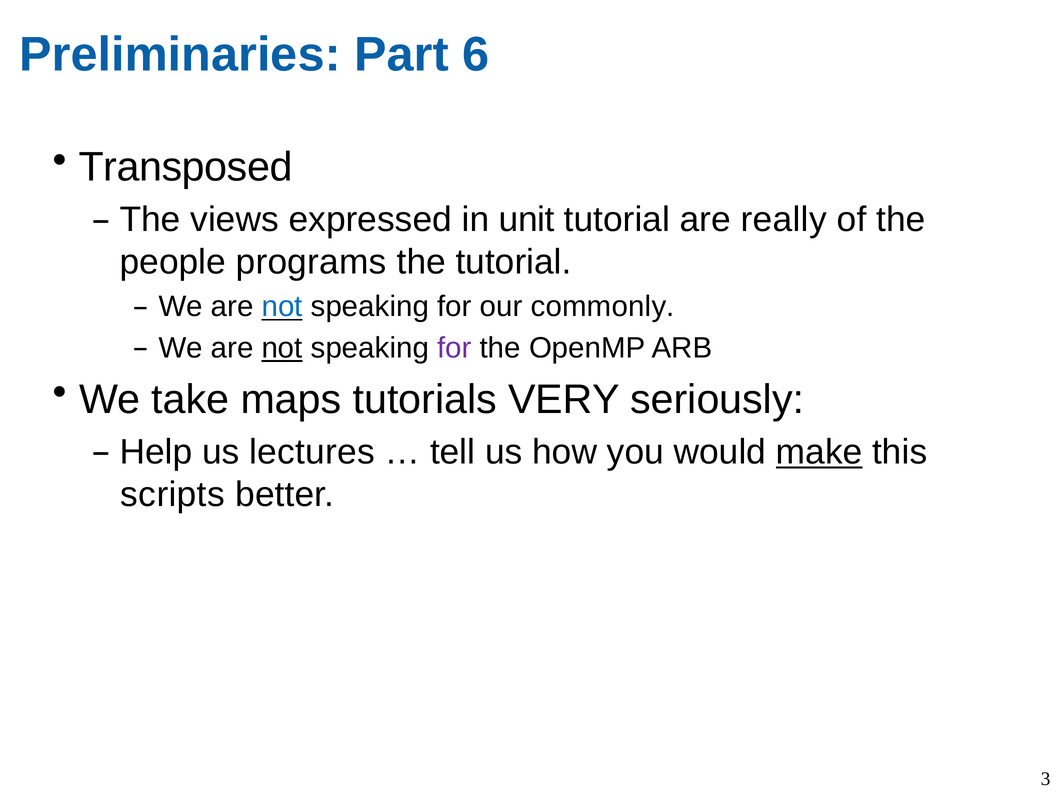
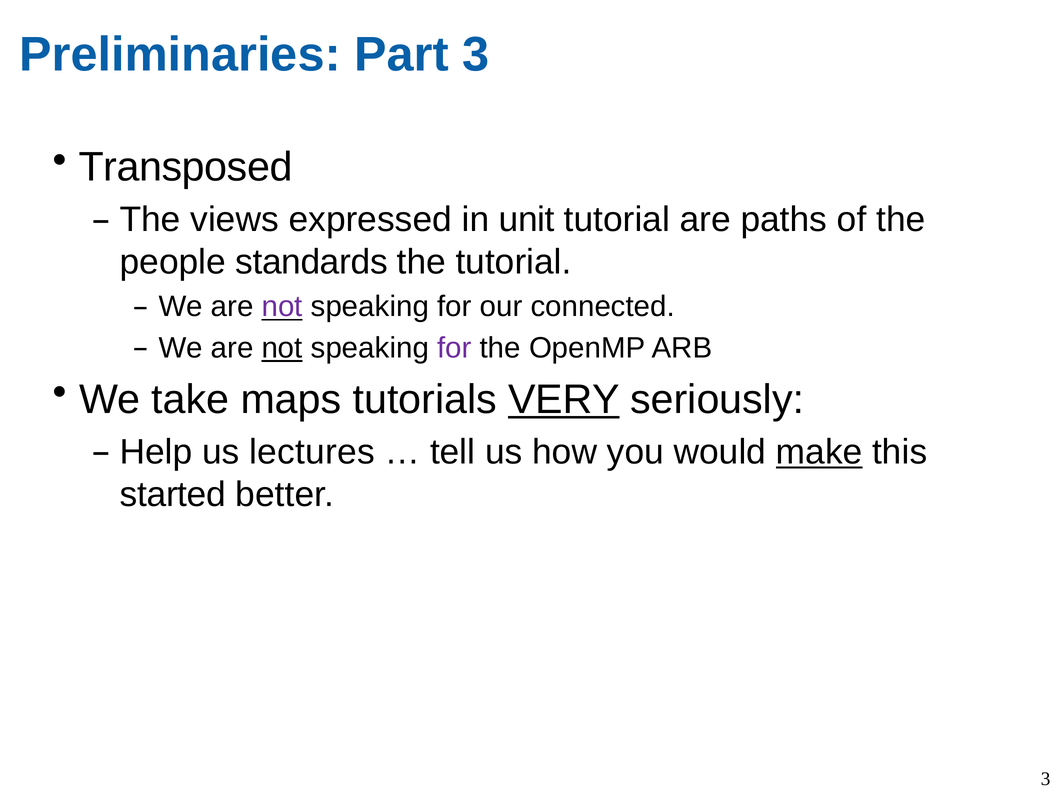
Part 6: 6 -> 3 (476, 55)
really: really -> paths (784, 220)
programs: programs -> standards (311, 262)
not colour: blue -> purple (282, 307)
commonly: commonly -> connected (603, 307)
VERY underline: none -> present (564, 399)
scripts: scripts -> started (173, 494)
